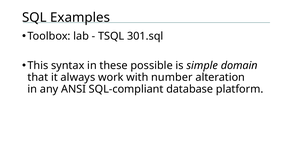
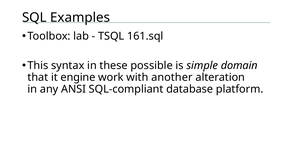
301.sql: 301.sql -> 161.sql (145, 36)
always: always -> engine (78, 77)
number: number -> another (172, 77)
